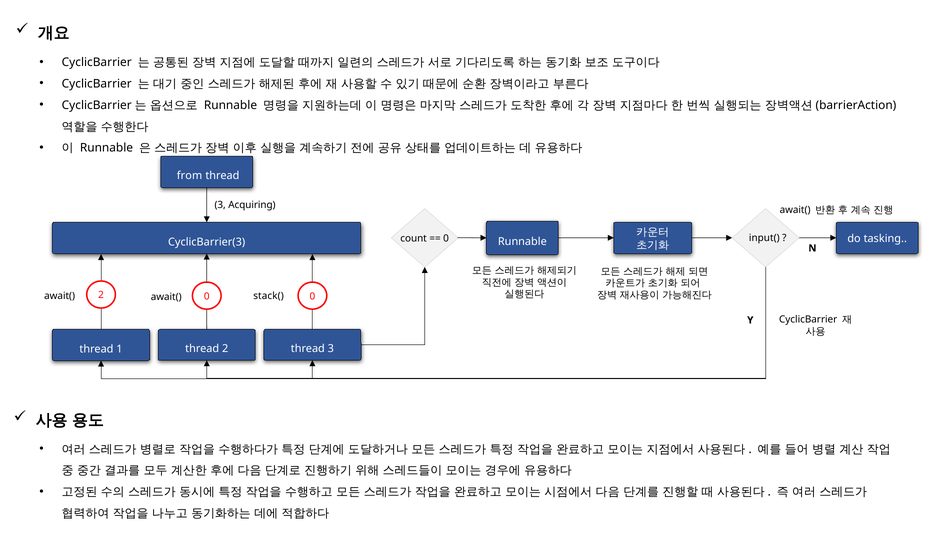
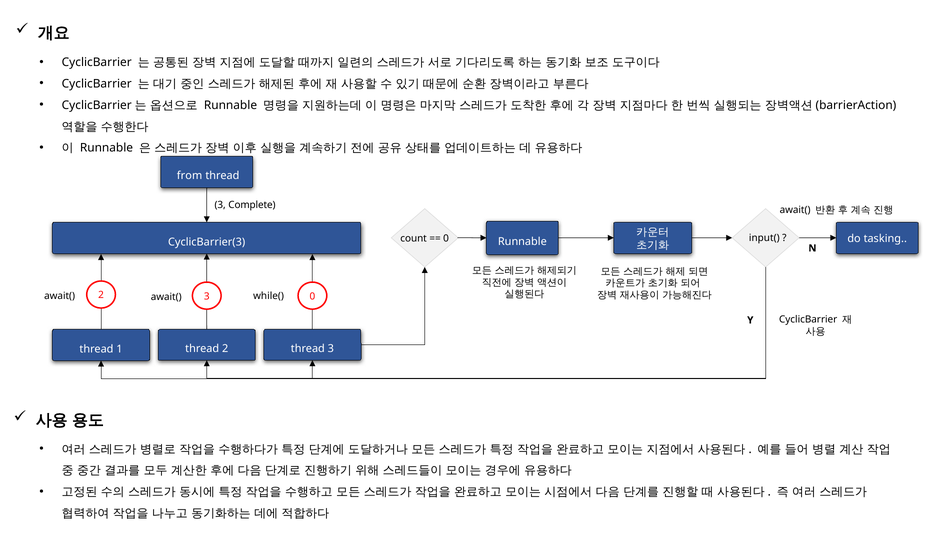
Acquiring: Acquiring -> Complete (252, 205)
2 0: 0 -> 3 (207, 296)
stack(: stack( -> while( (269, 296)
